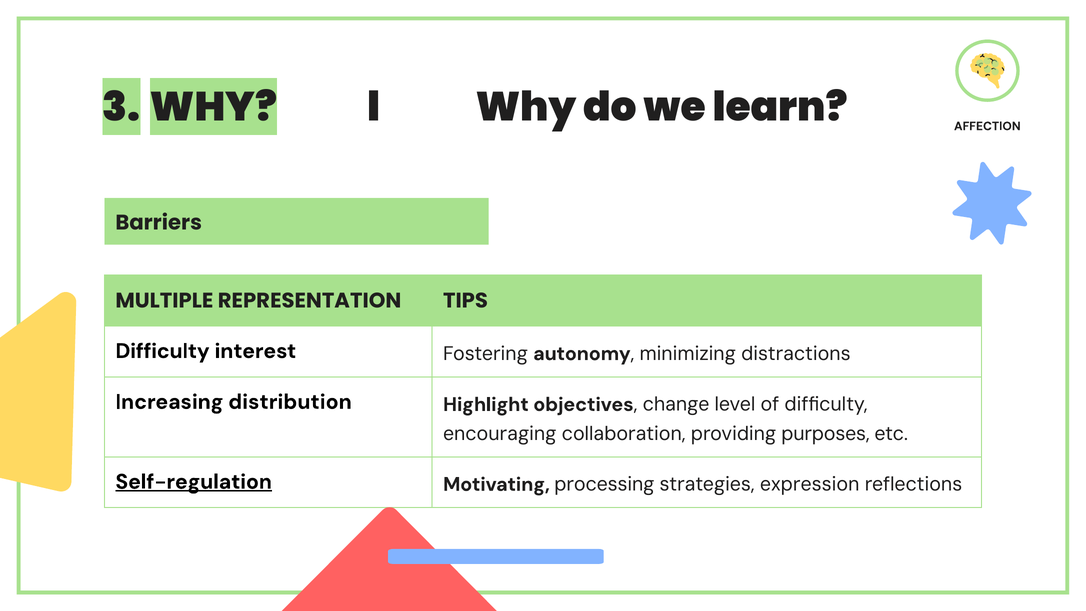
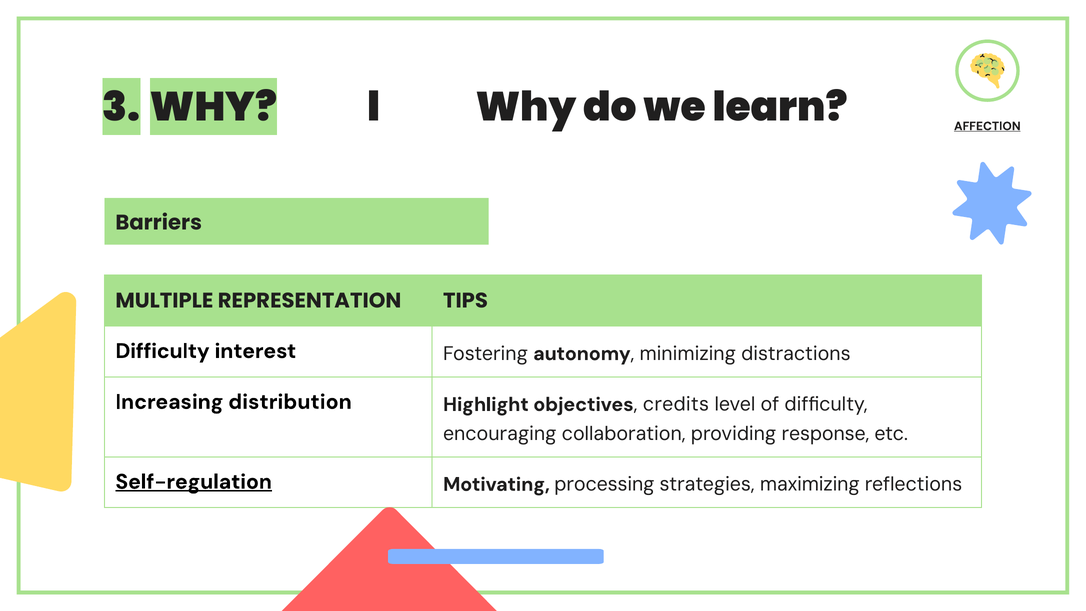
AFFECTION underline: none -> present (987, 126)
change: change -> credits (676, 404)
purposes: purposes -> response (825, 433)
expression: expression -> maximizing (810, 484)
